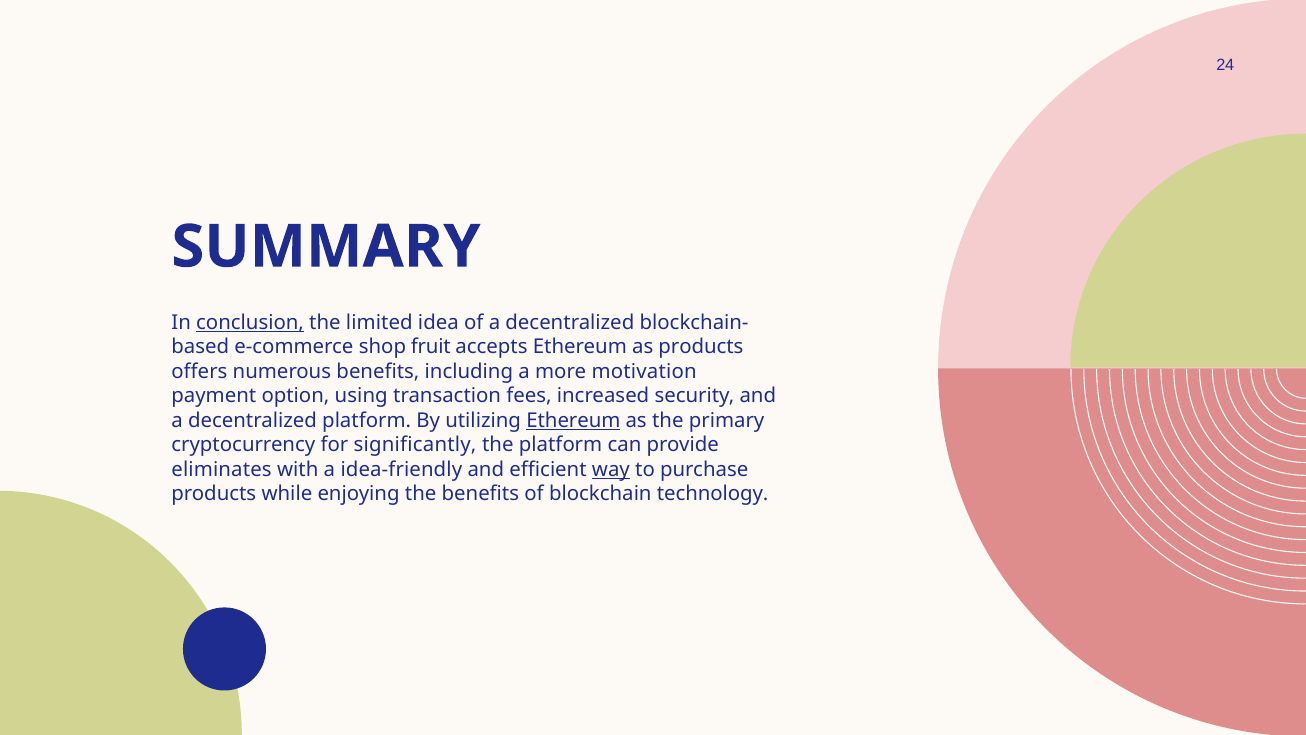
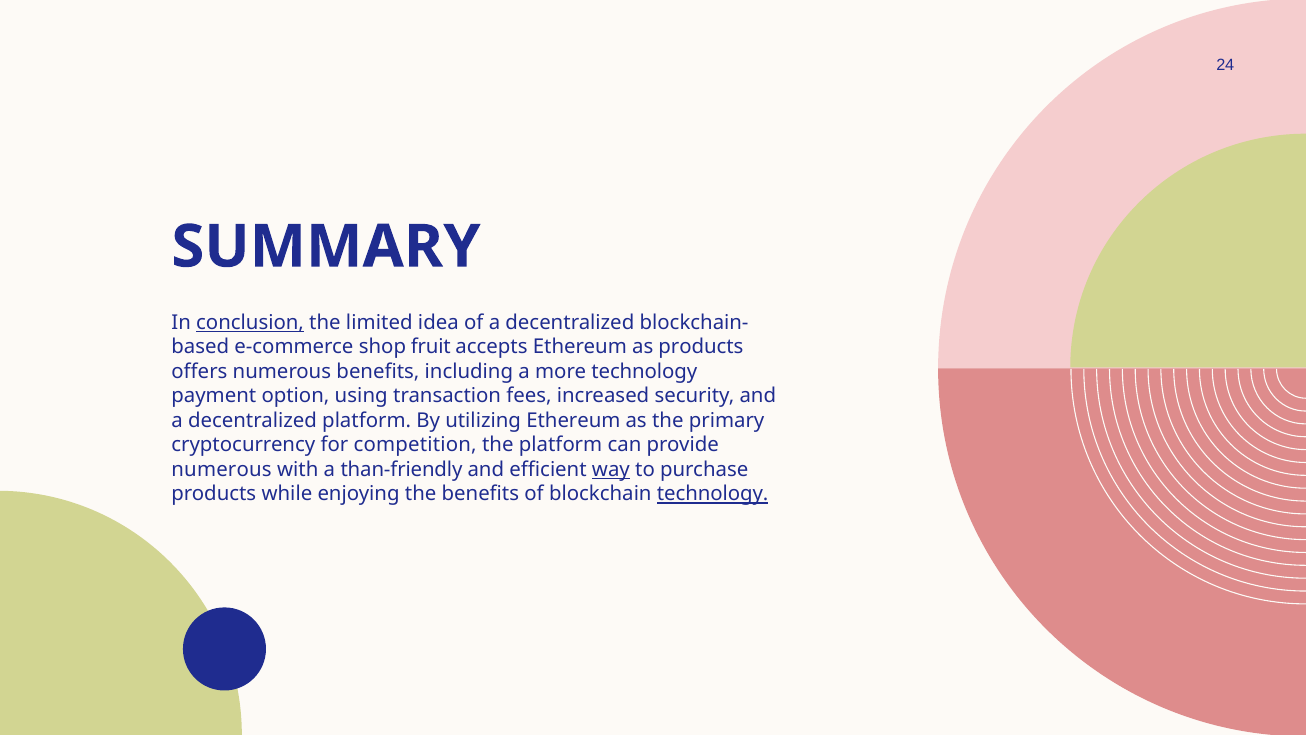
more motivation: motivation -> technology (644, 371)
Ethereum underline: present -> none (573, 420)
significantly: significantly -> competition (415, 445)
eliminates: eliminates -> numerous (222, 469)
idea-friendly: idea-friendly -> than-friendly (401, 469)
technology underline: none -> present (713, 494)
